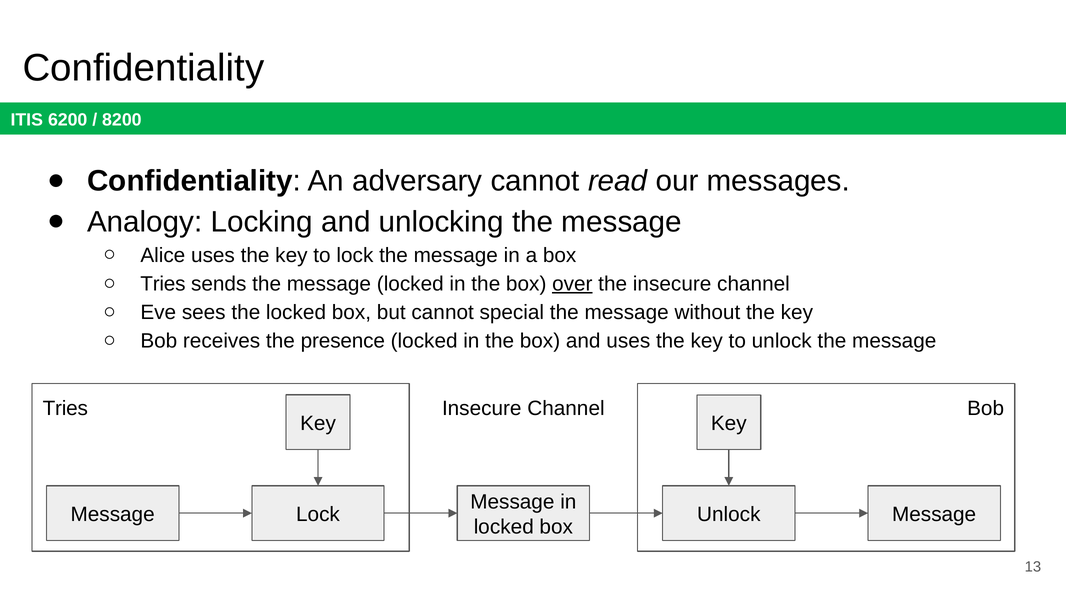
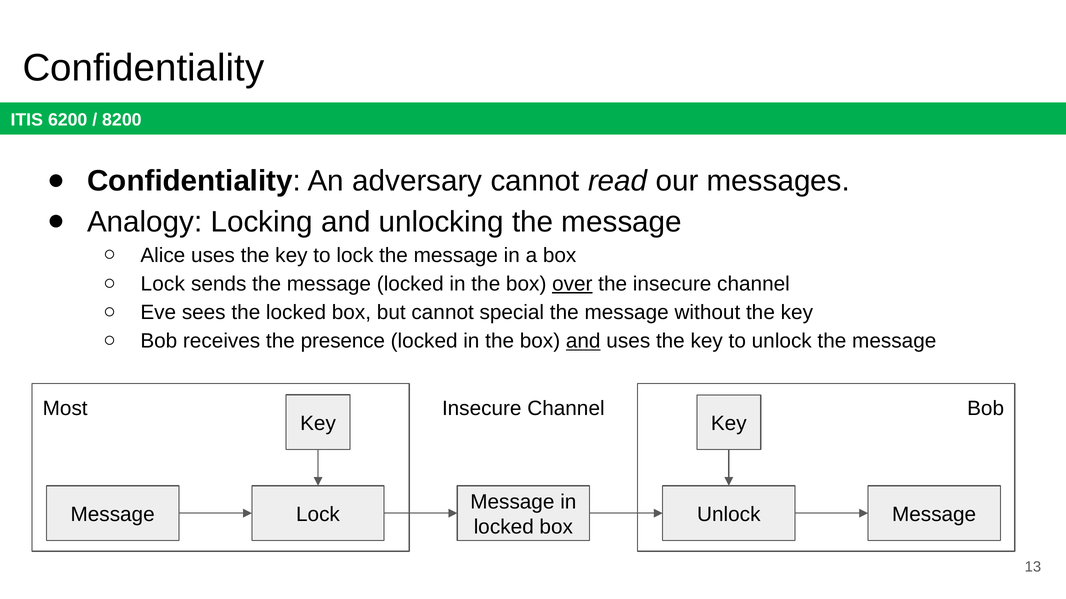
Tries: Tries -> Lock (163, 284)
and underline: none -> present (583, 341)
Tries: Tries -> Most (65, 409)
